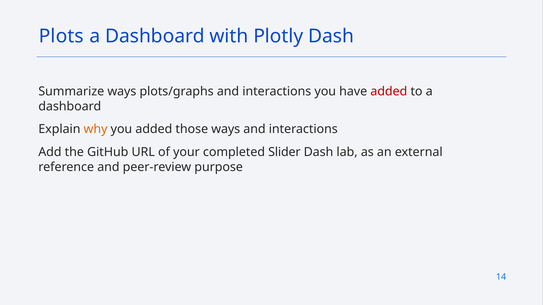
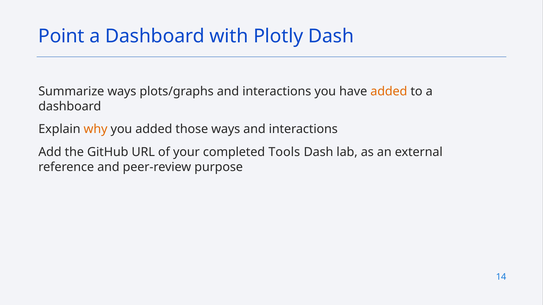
Plots: Plots -> Point (61, 36)
added colour: red -> orange (389, 92)
Slider: Slider -> Tools (284, 152)
